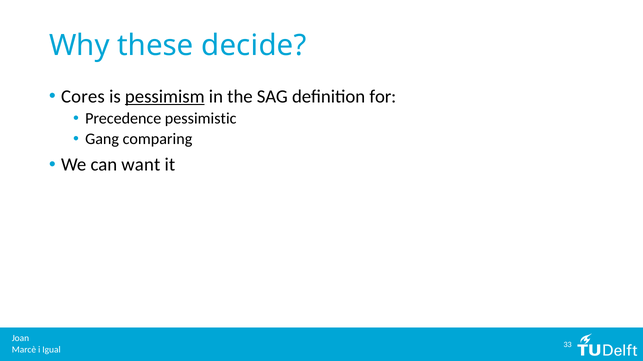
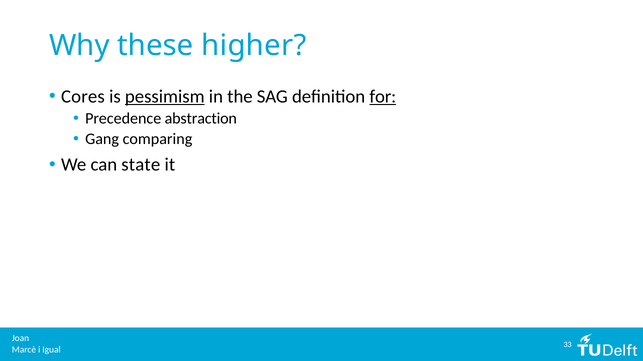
decide: decide -> higher (254, 46)
for underline: none -> present (383, 97)
pessimistic: pessimistic -> abstraction (201, 119)
want: want -> state (141, 165)
